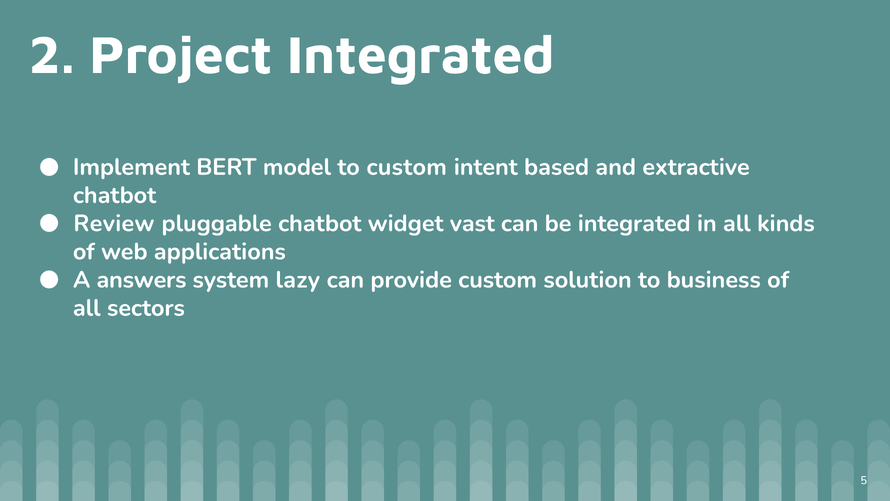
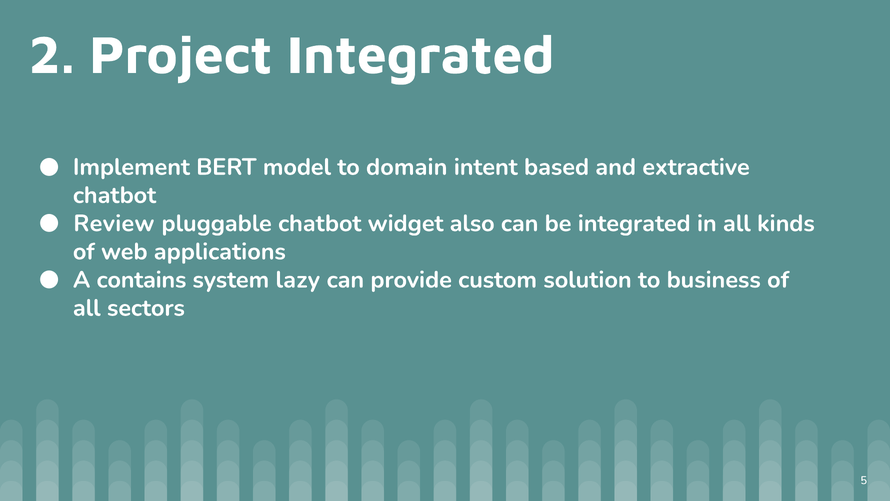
to custom: custom -> domain (407, 167)
vast: vast -> also (472, 223)
answers: answers -> contains (141, 280)
